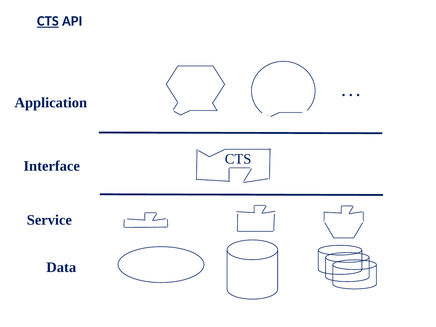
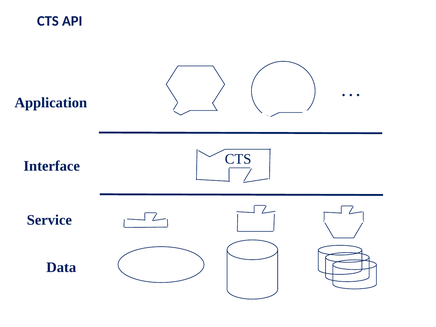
CTS underline: present -> none (48, 21)
